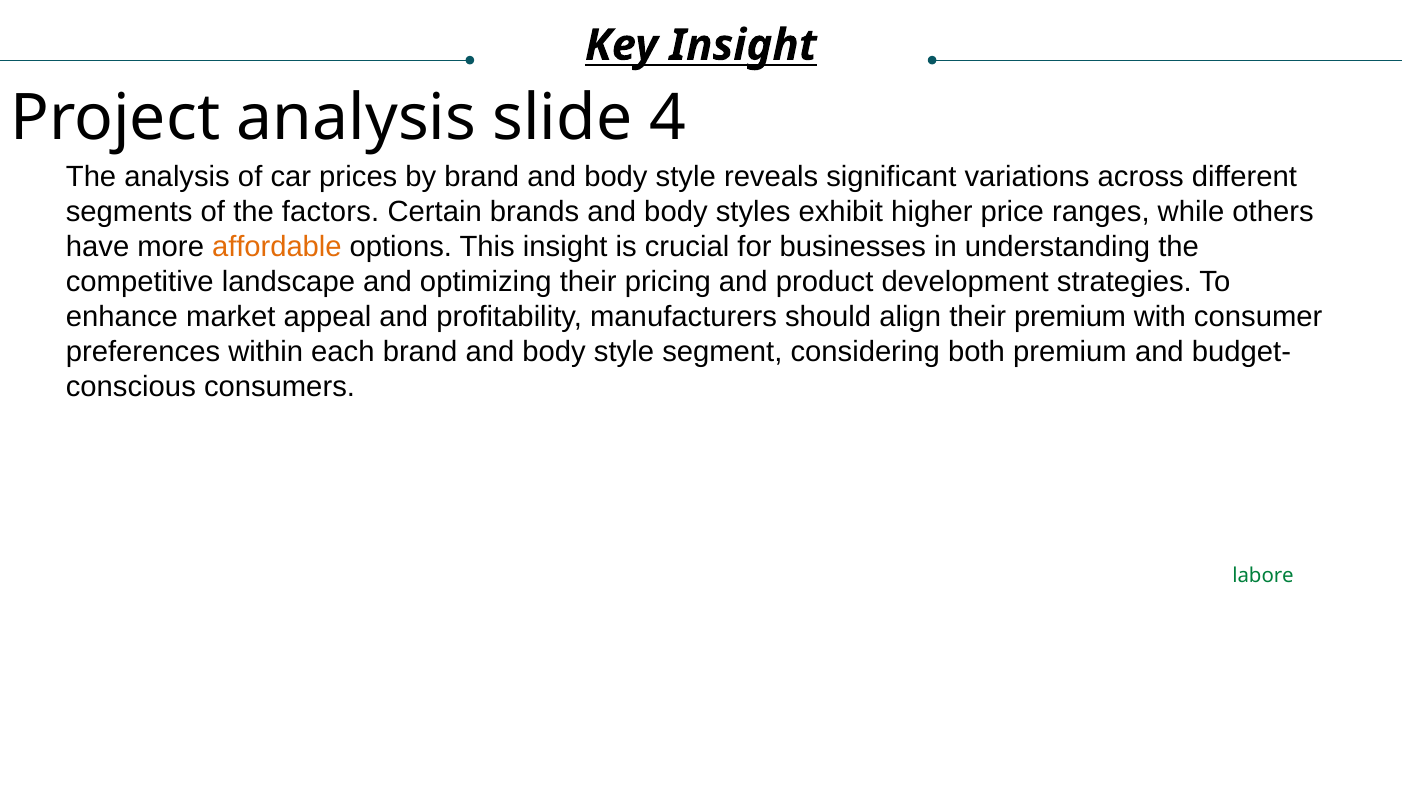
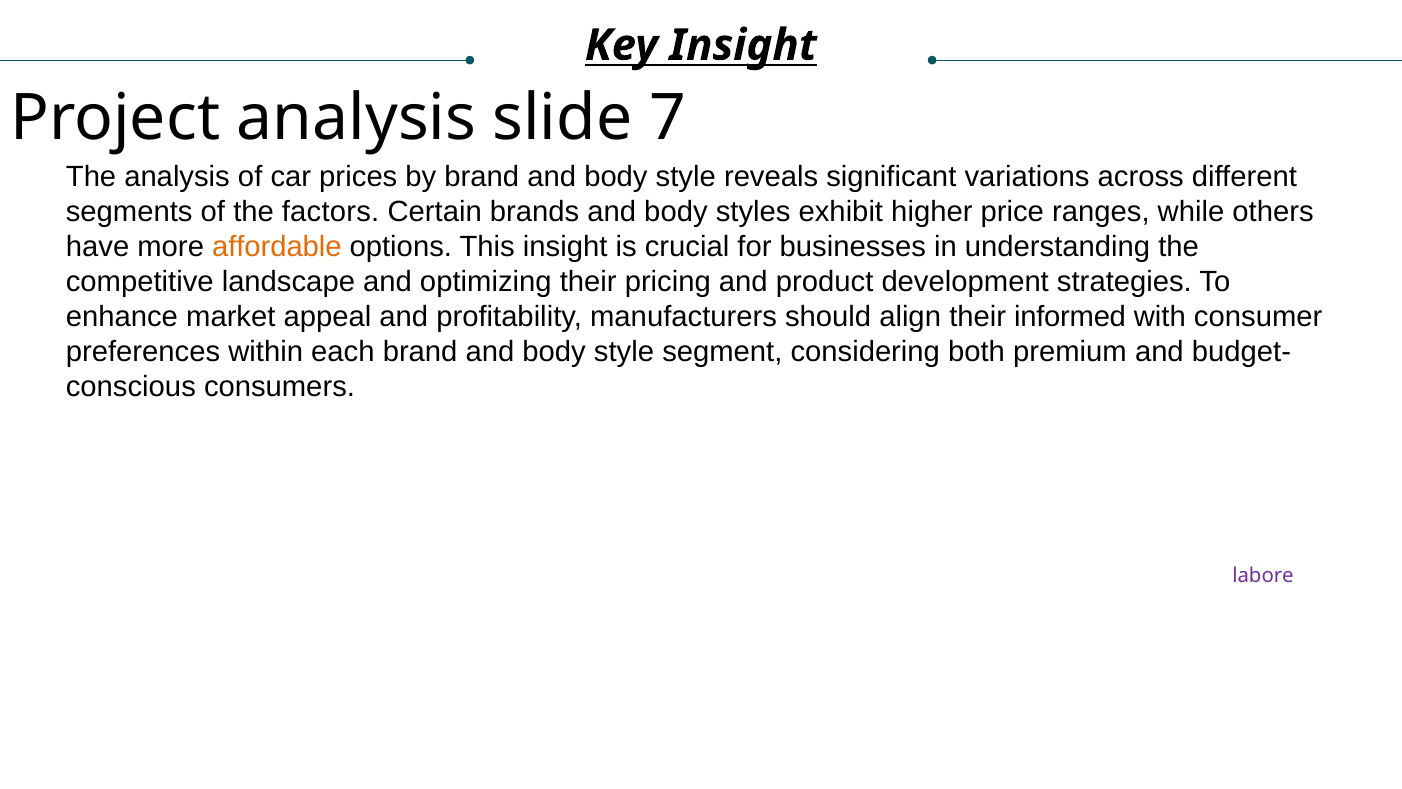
4: 4 -> 7 (667, 118)
their premium: premium -> informed (1070, 317)
labore colour: green -> purple (1263, 576)
